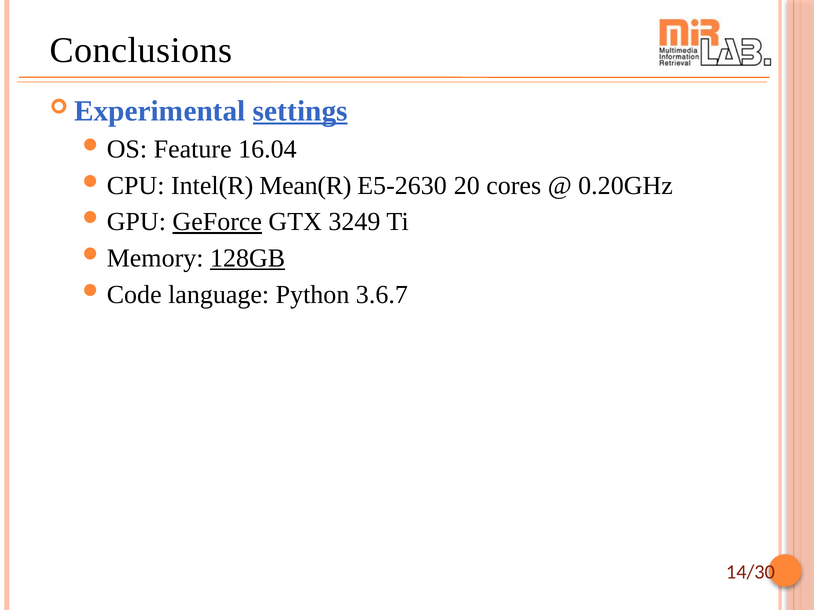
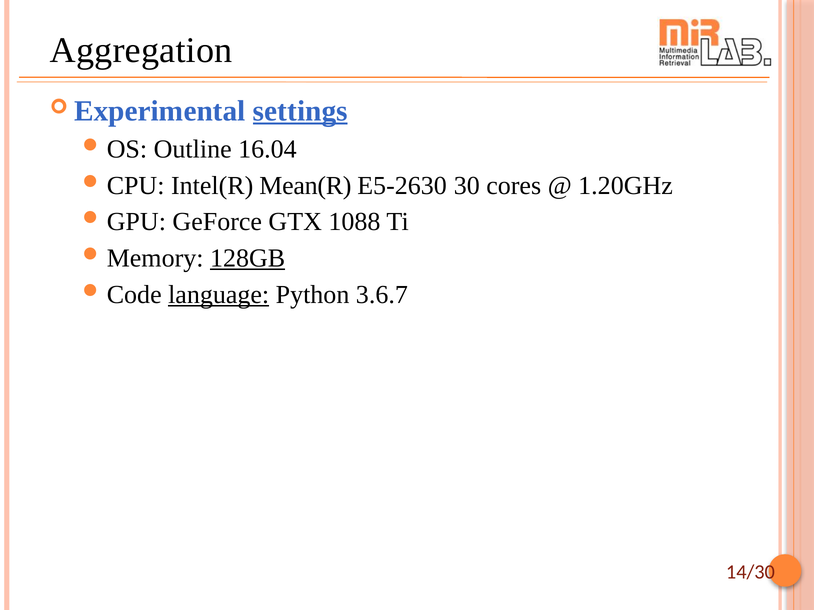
Conclusions: Conclusions -> Aggregation (141, 50)
Feature: Feature -> Outline (193, 149)
20: 20 -> 30 (467, 186)
0.20GHz: 0.20GHz -> 1.20GHz (626, 186)
GeForce underline: present -> none (217, 222)
3249: 3249 -> 1088 (354, 222)
language underline: none -> present (219, 295)
